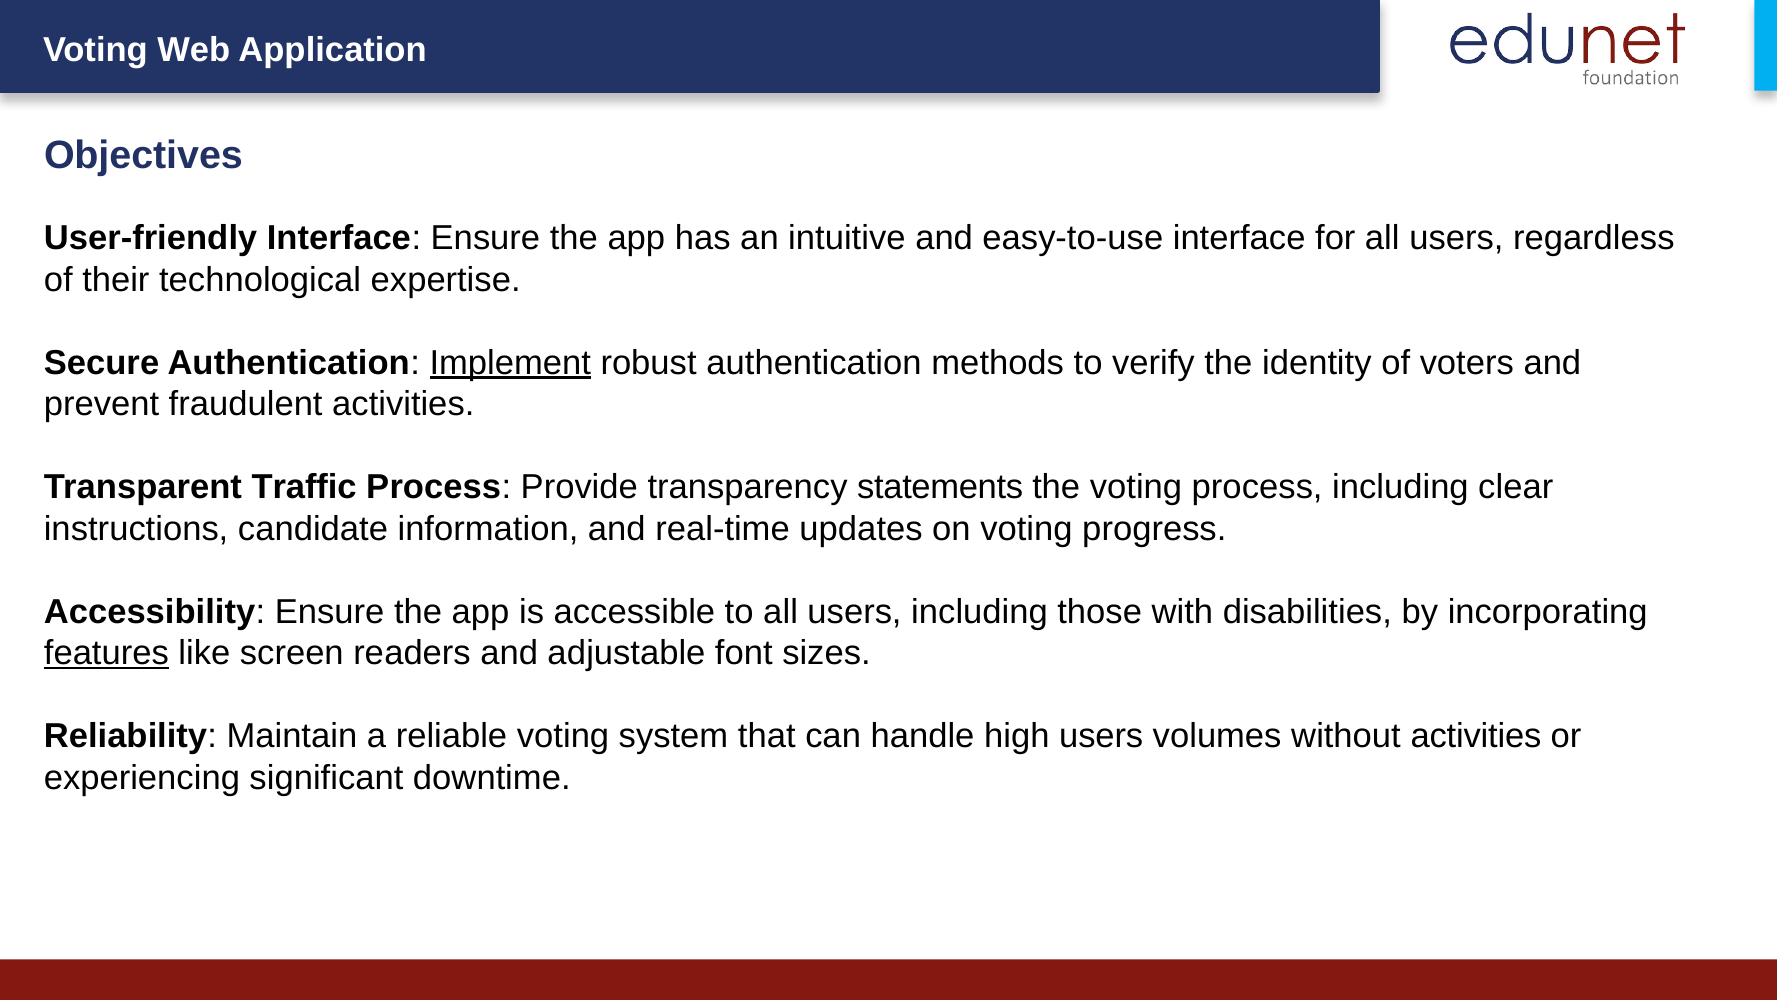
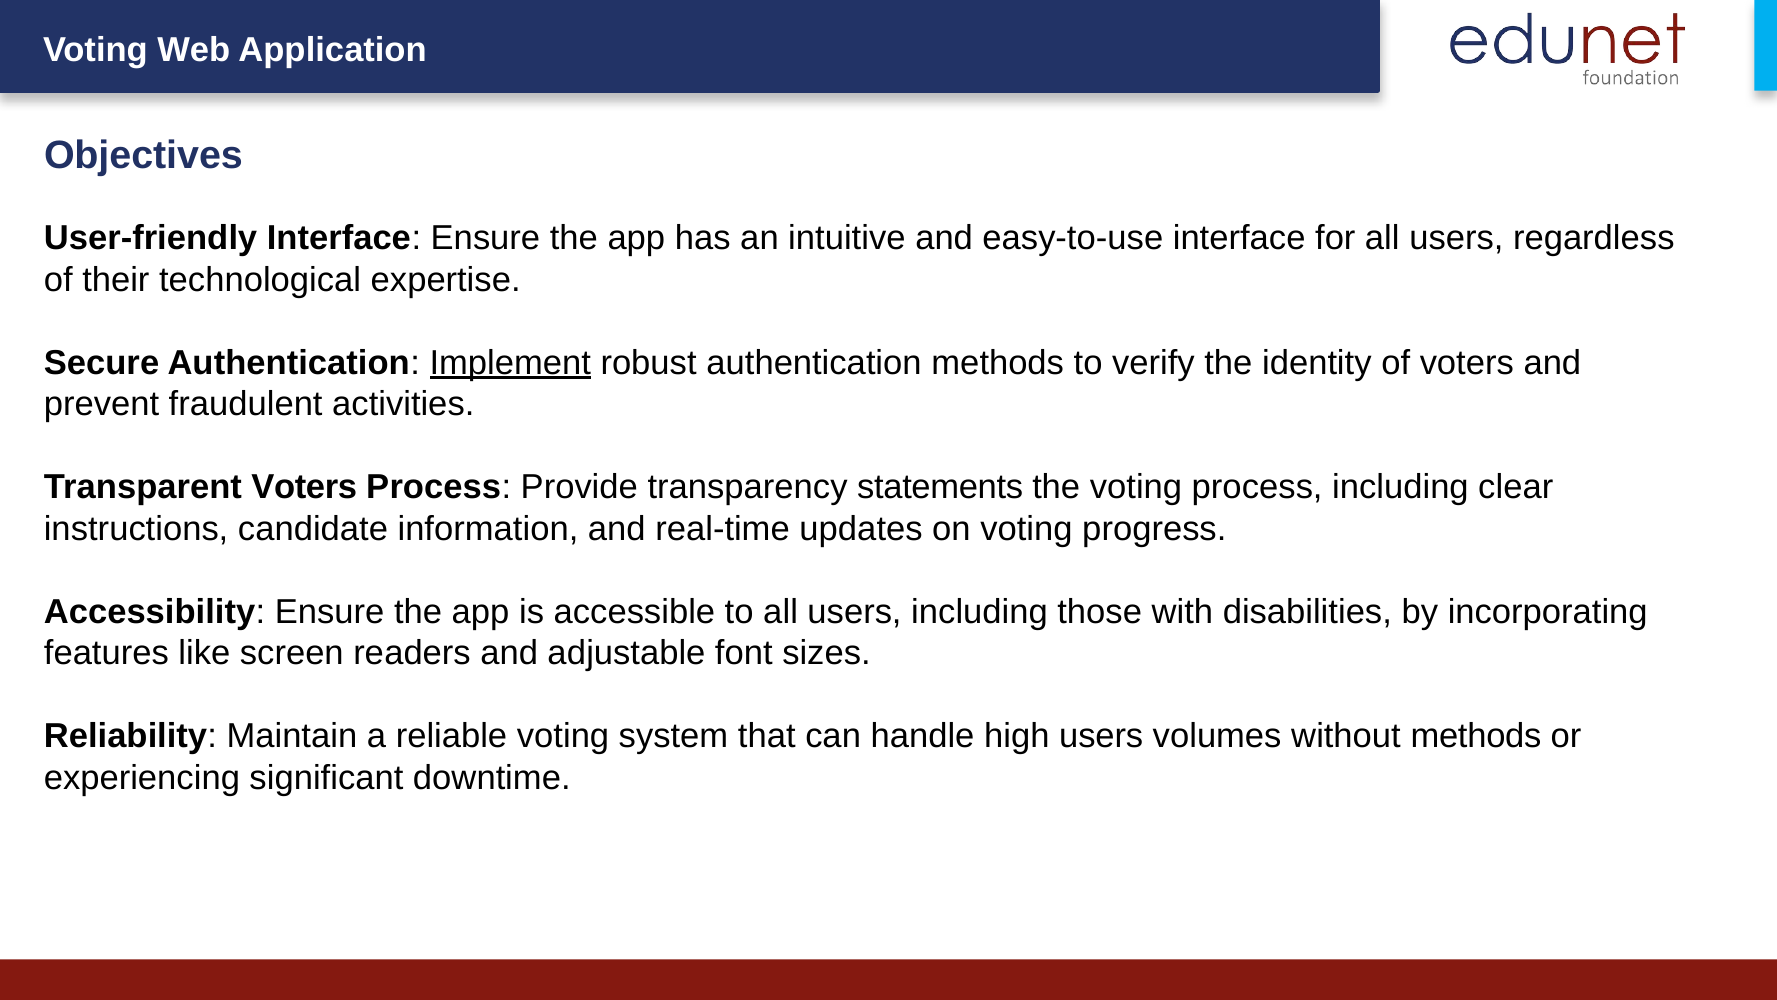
Transparent Traffic: Traffic -> Voters (304, 487)
features underline: present -> none (106, 653)
without activities: activities -> methods (1476, 736)
